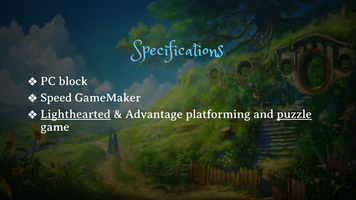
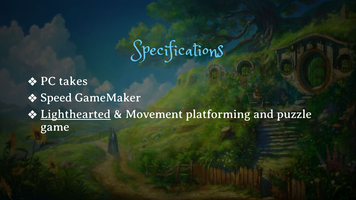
block: block -> takes (73, 81)
Advantage: Advantage -> Movement (154, 114)
puzzle underline: present -> none (294, 114)
